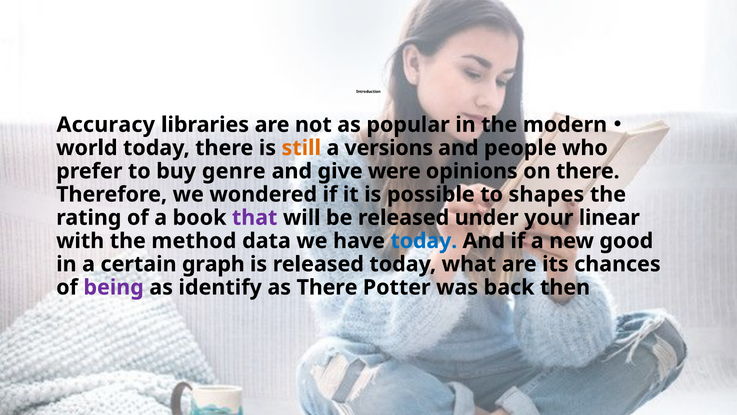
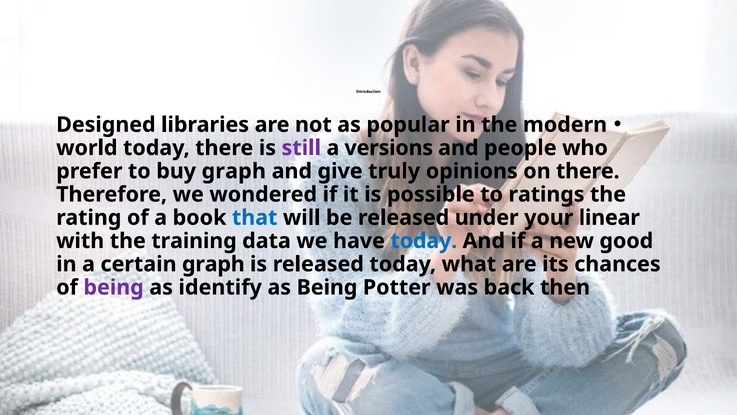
Accuracy: Accuracy -> Designed (106, 125)
still colour: orange -> purple (301, 148)
buy genre: genre -> graph (234, 171)
were: were -> truly (394, 171)
shapes: shapes -> ratings (547, 194)
that colour: purple -> blue (255, 217)
method: method -> training (194, 241)
as There: There -> Being (327, 287)
